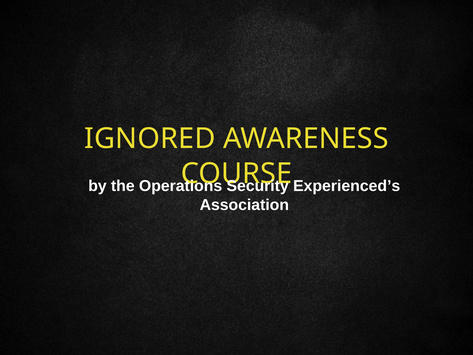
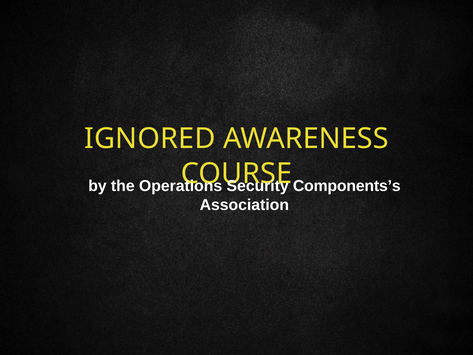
Experienced’s: Experienced’s -> Components’s (347, 186)
